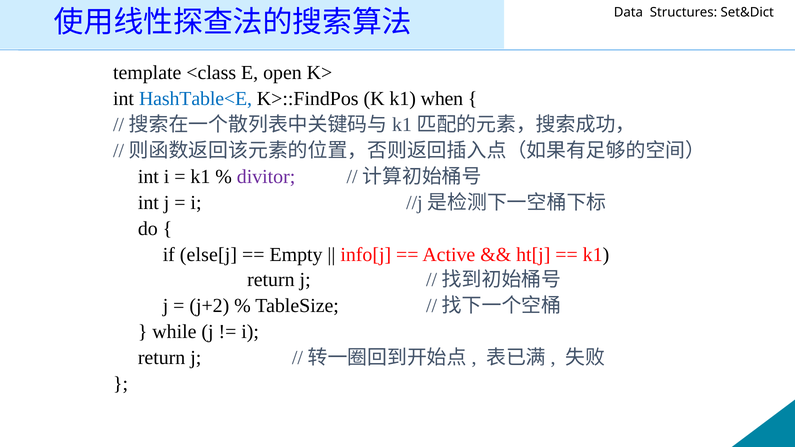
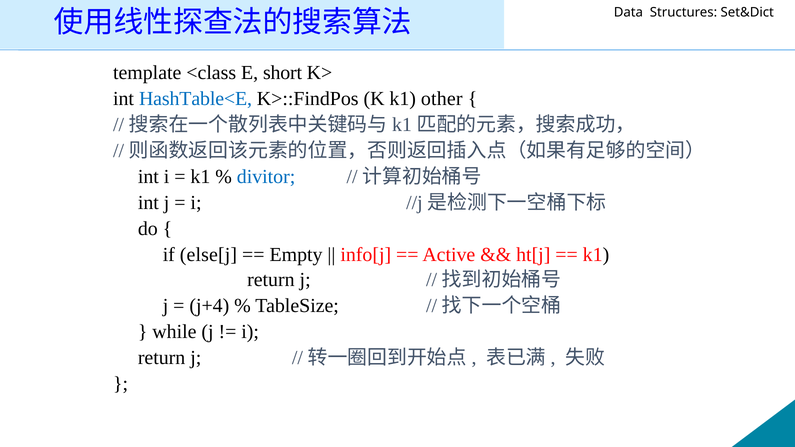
open: open -> short (283, 73)
when: when -> other (442, 99)
divitor colour: purple -> blue (266, 177)
j+2: j+2 -> j+4 (209, 306)
